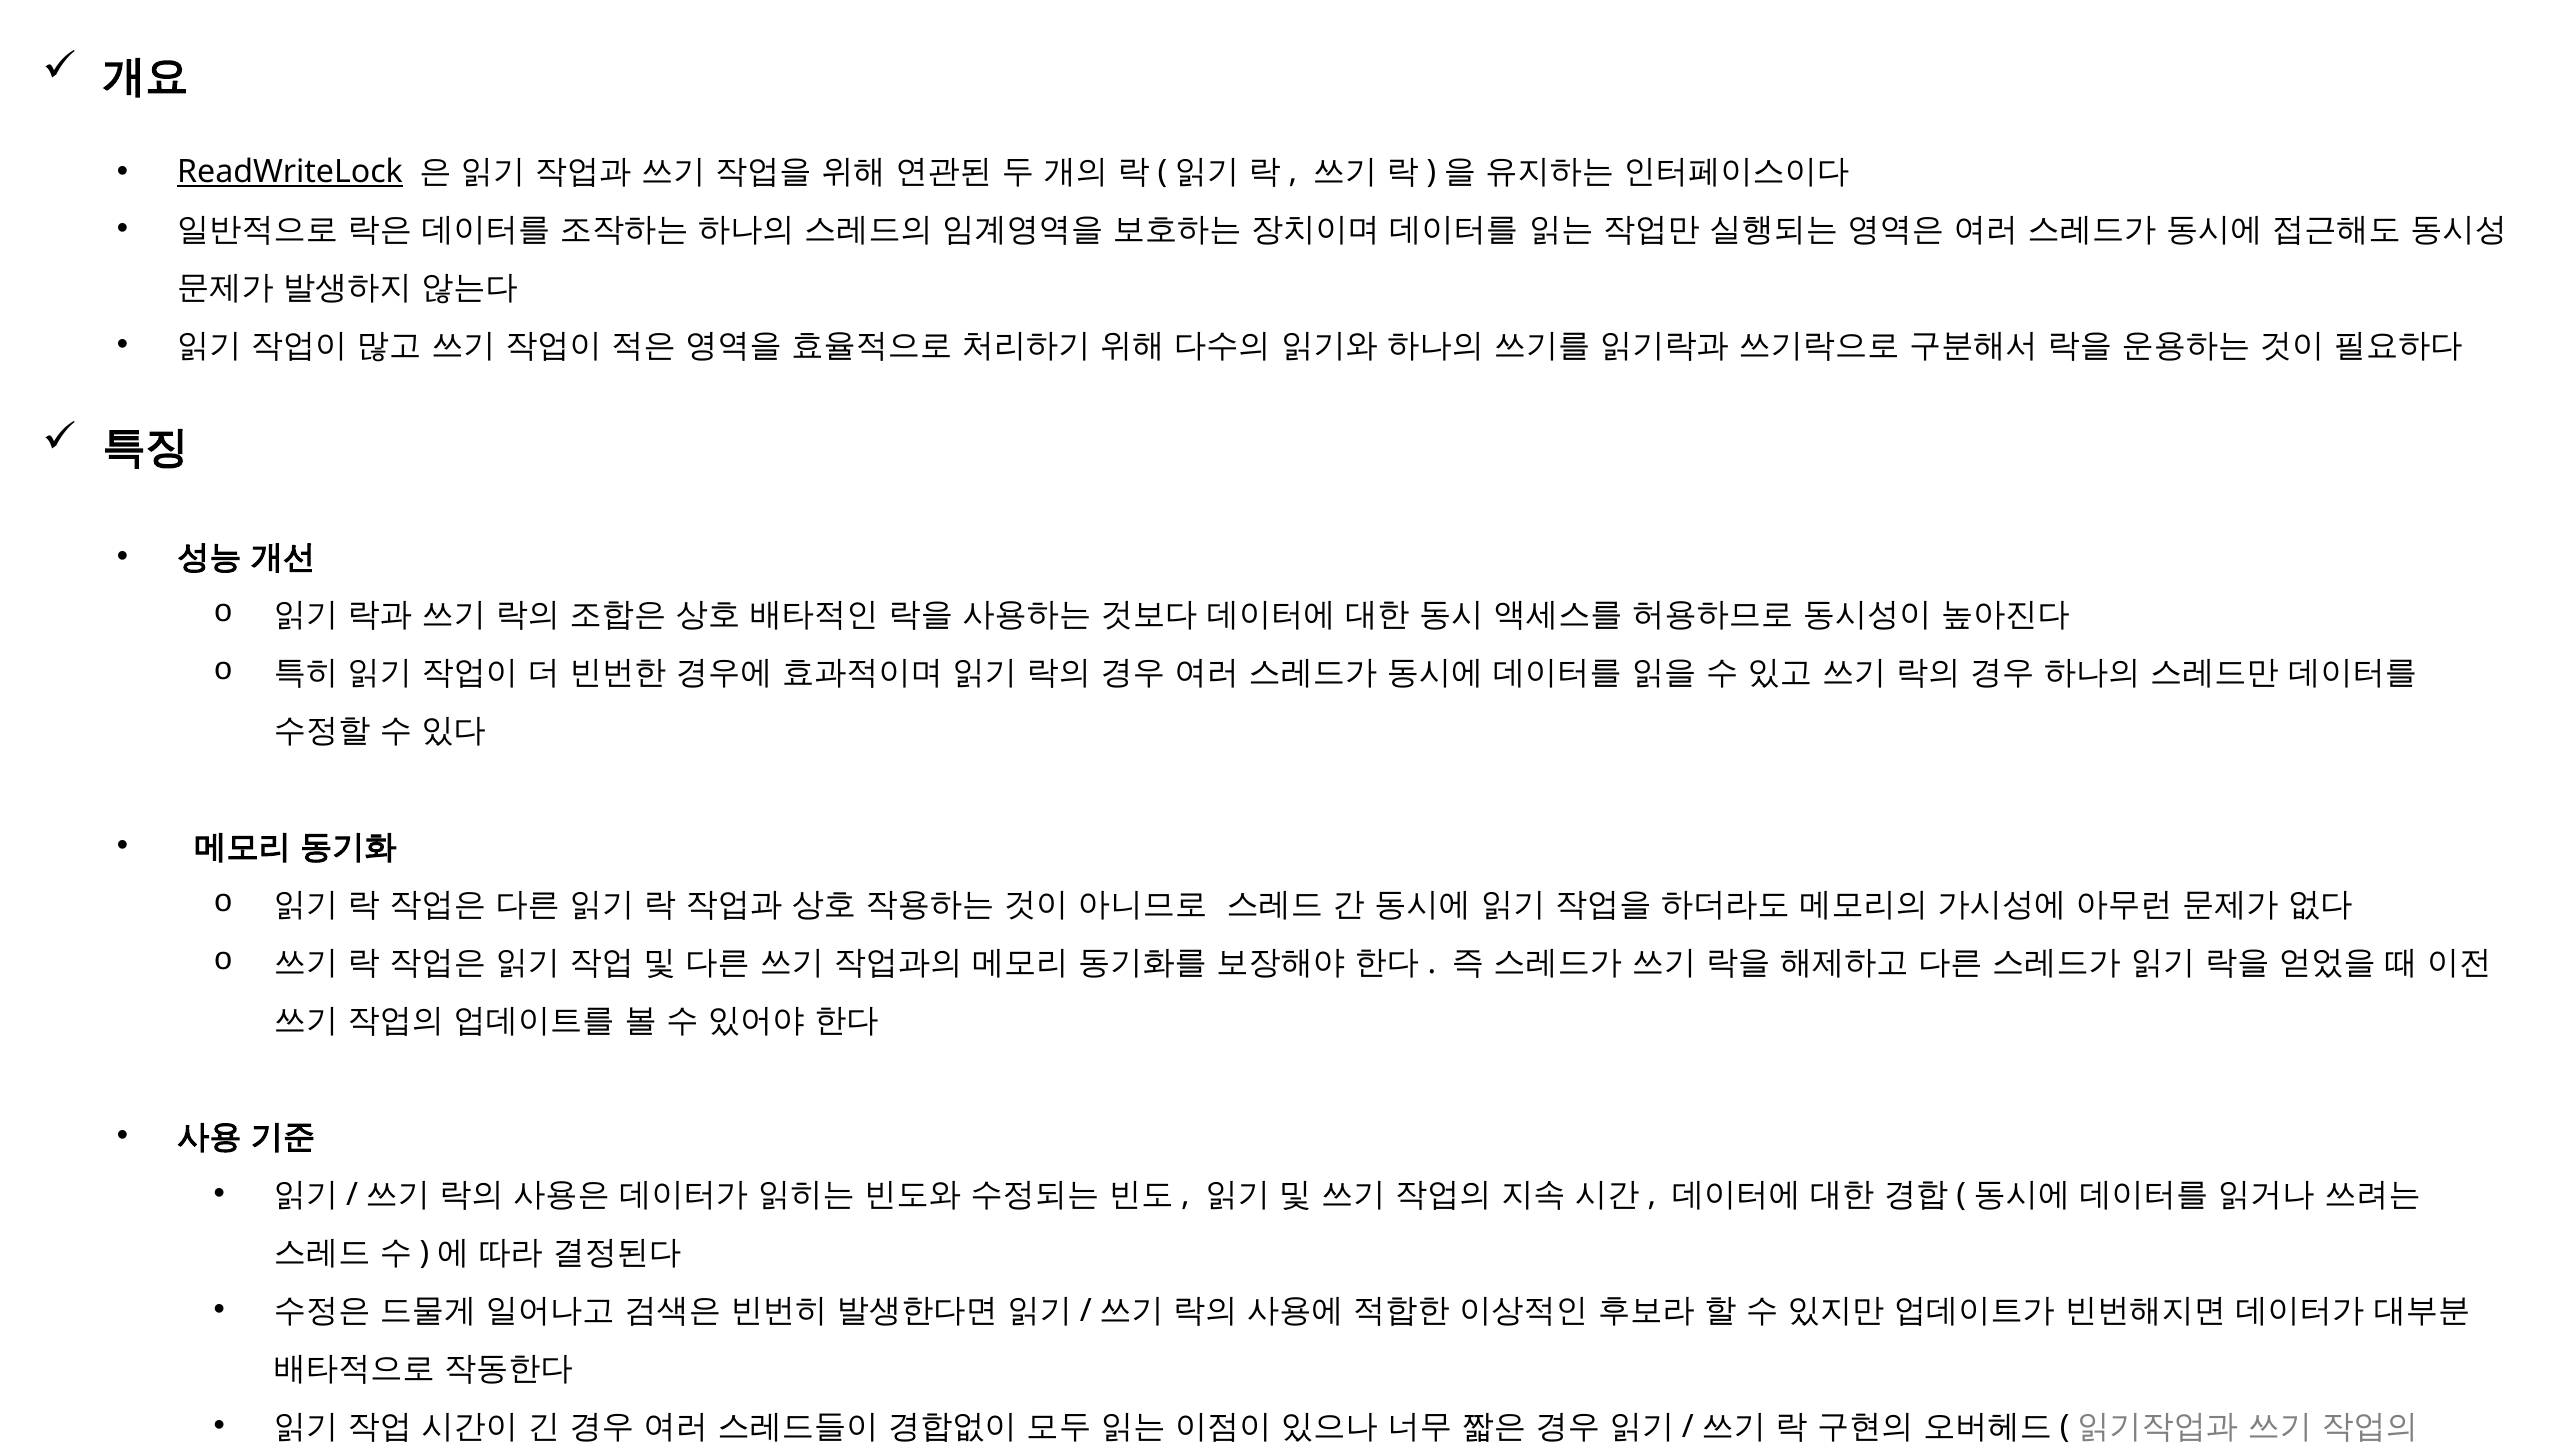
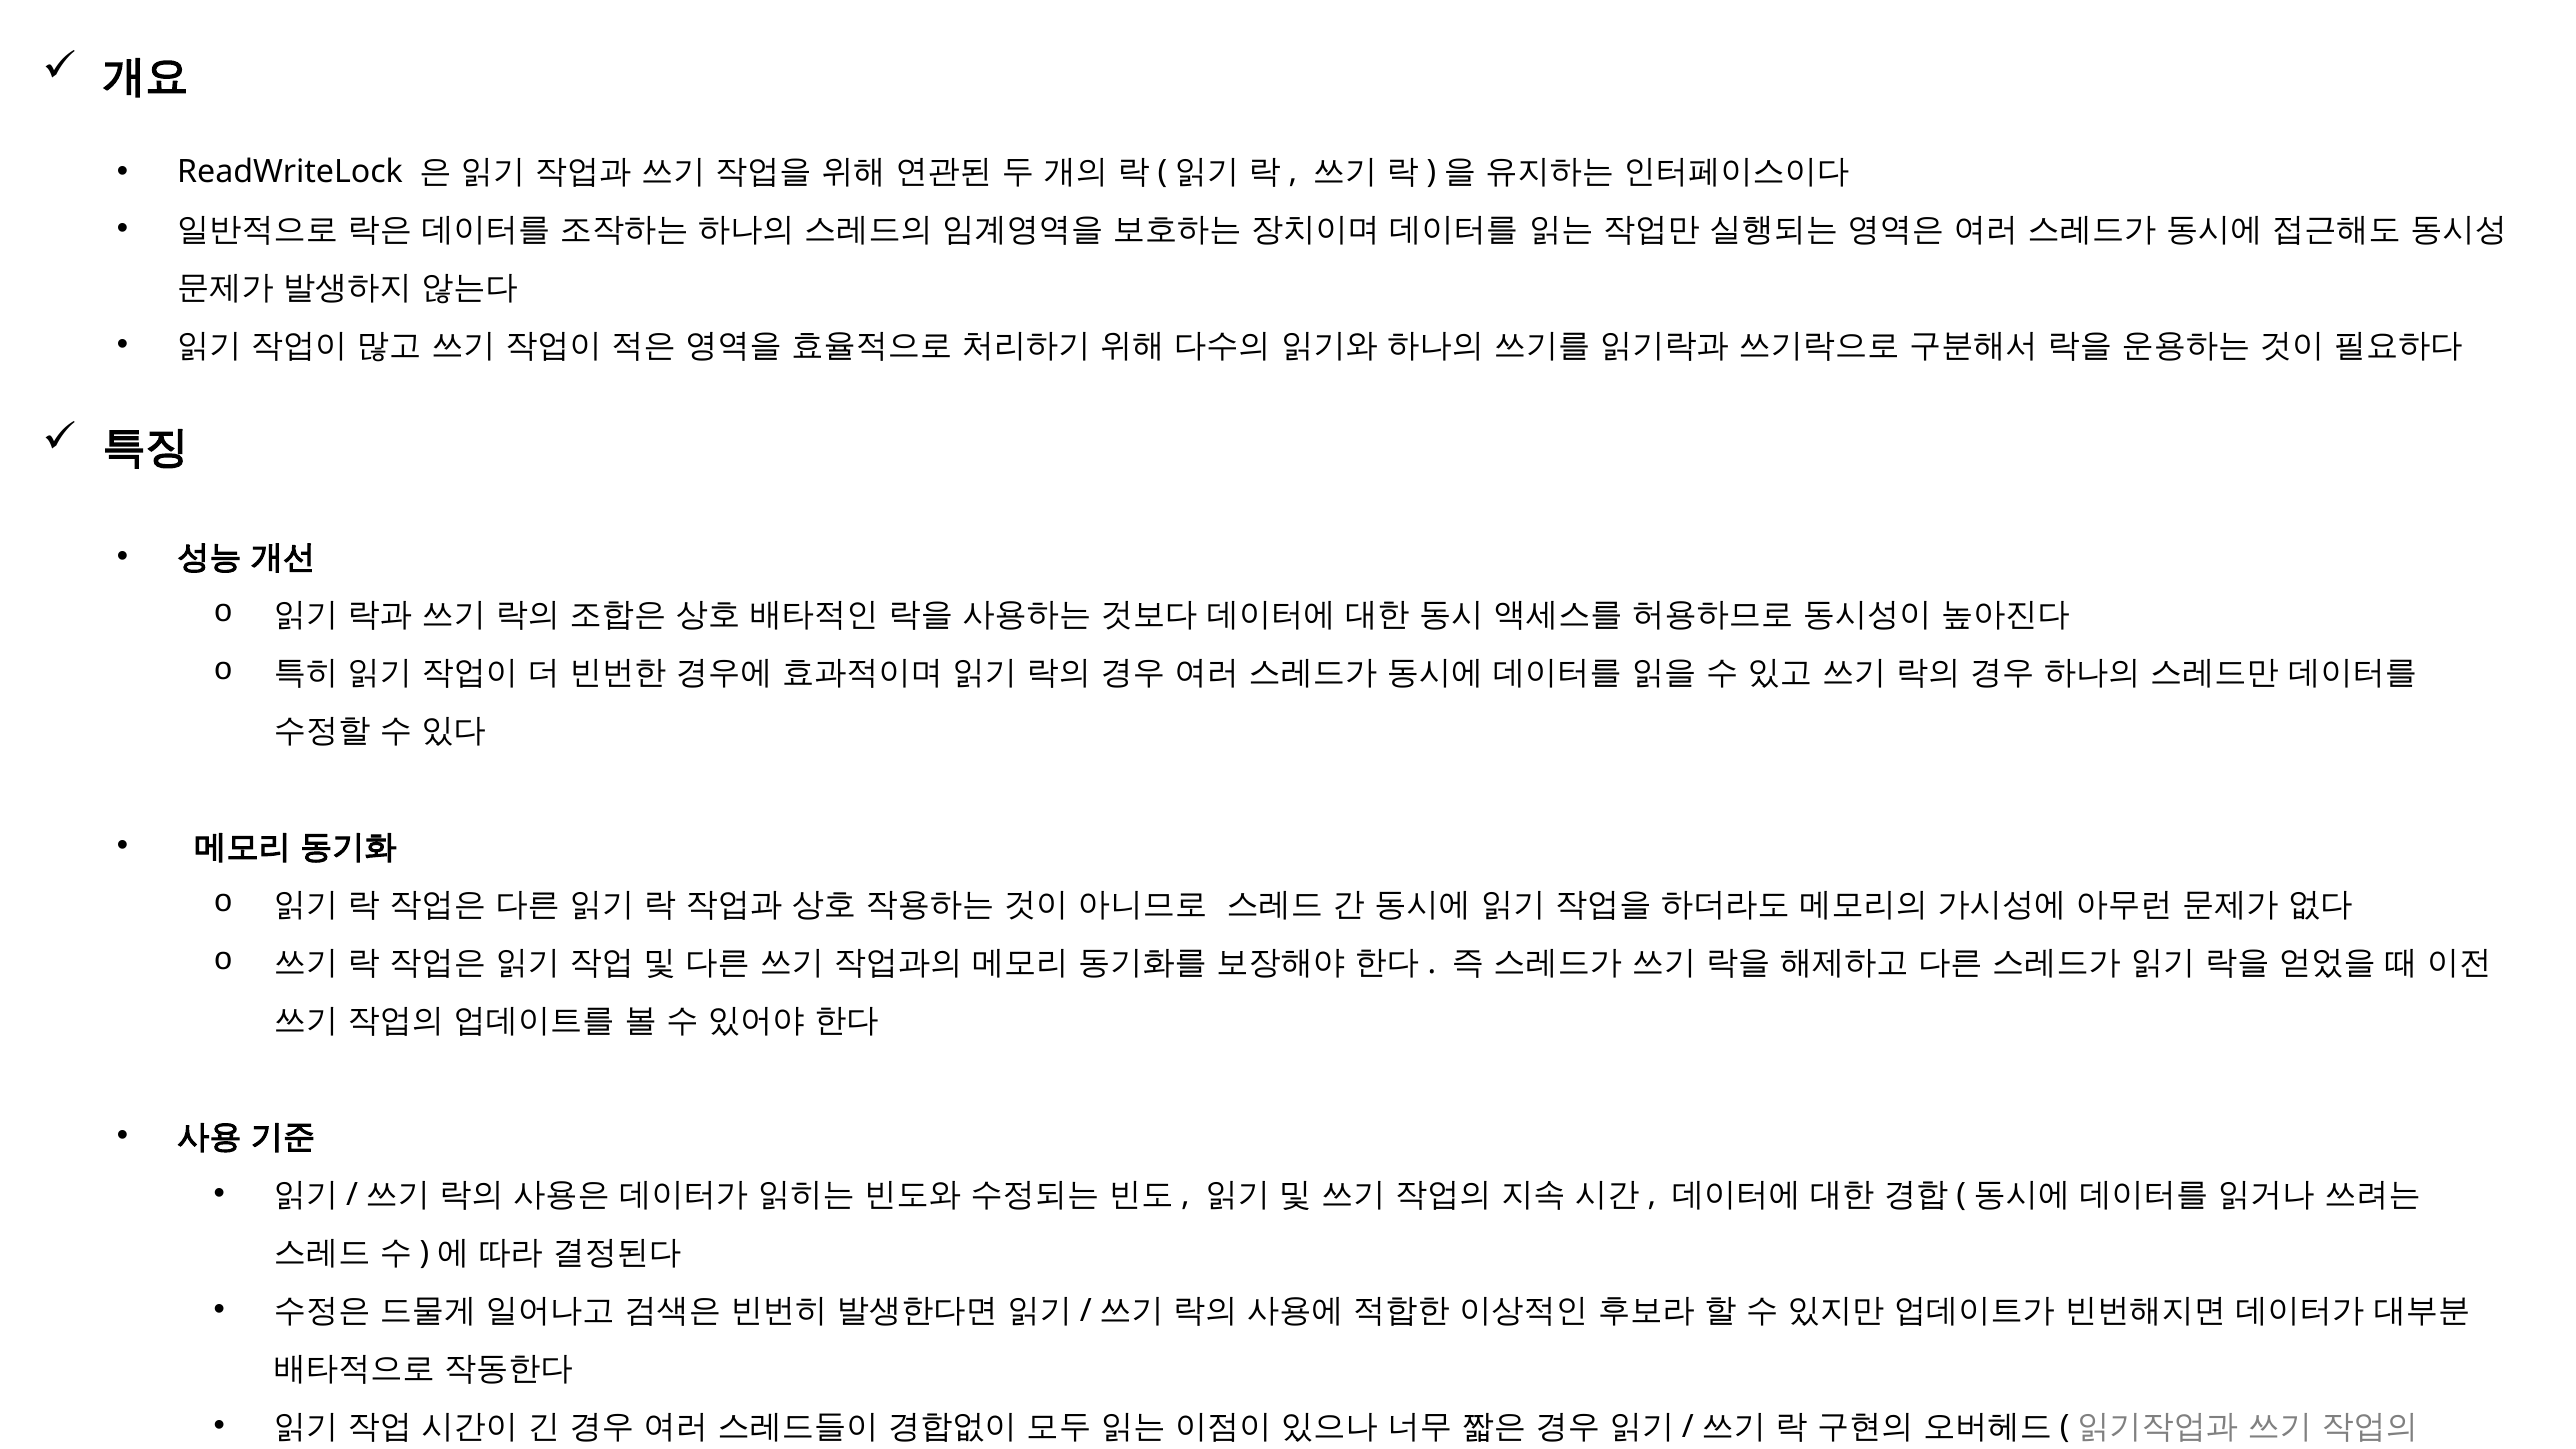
ReadWriteLock underline: present -> none (290, 172)
